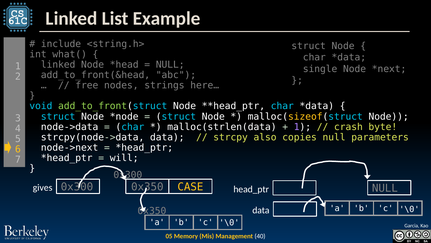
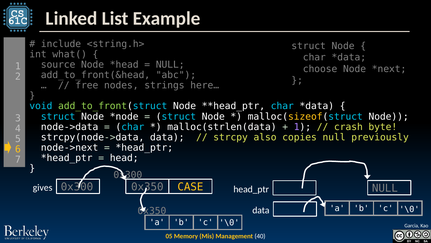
linked: linked -> source (58, 65)
single: single -> choose (320, 69)
parameters: parameters -> previously (380, 137)
will: will -> head (124, 158)
